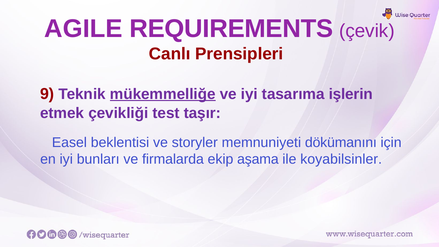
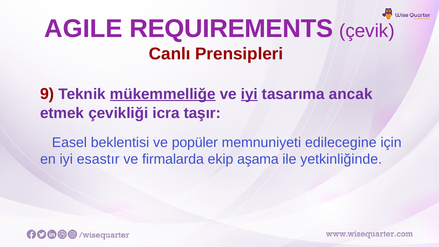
iyi underline: none -> present (249, 94)
işlerin: işlerin -> ancak (351, 94)
test: test -> icra (166, 113)
storyler: storyler -> popüler (195, 142)
dökümanını: dökümanını -> edilecegine (341, 142)
bunları: bunları -> esastır (98, 159)
koyabilsinler: koyabilsinler -> yetkinliğinde (341, 159)
